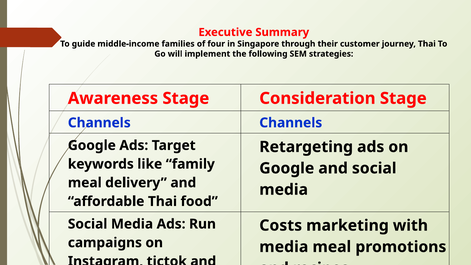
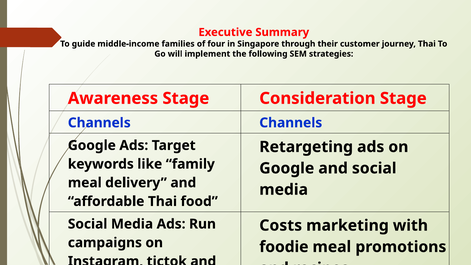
media: media -> foodie (284, 247)
